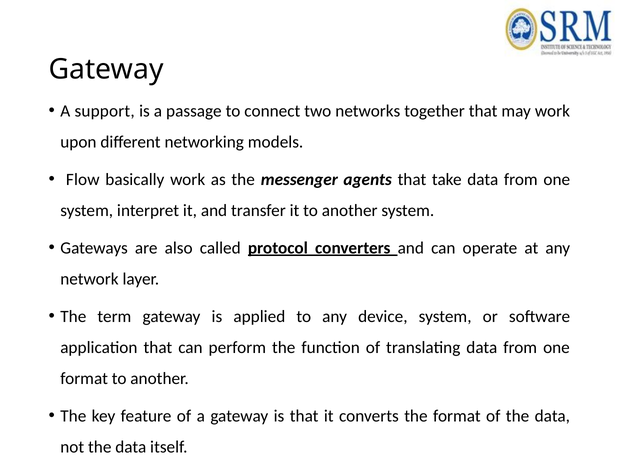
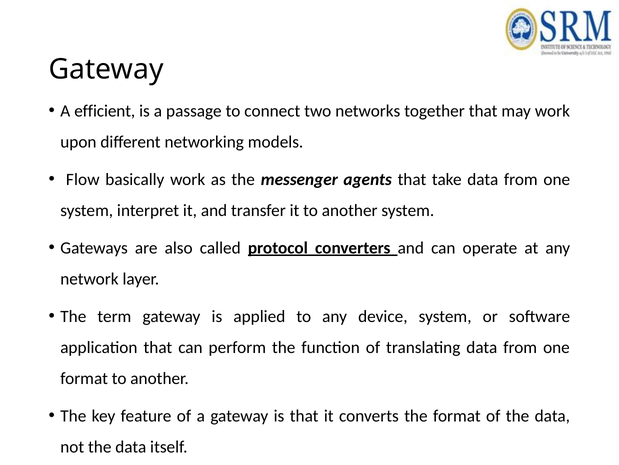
support: support -> efficient (105, 111)
